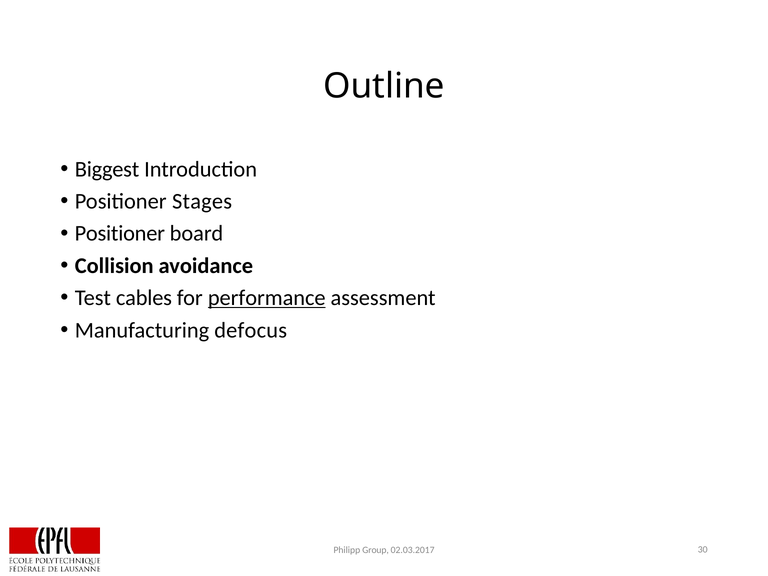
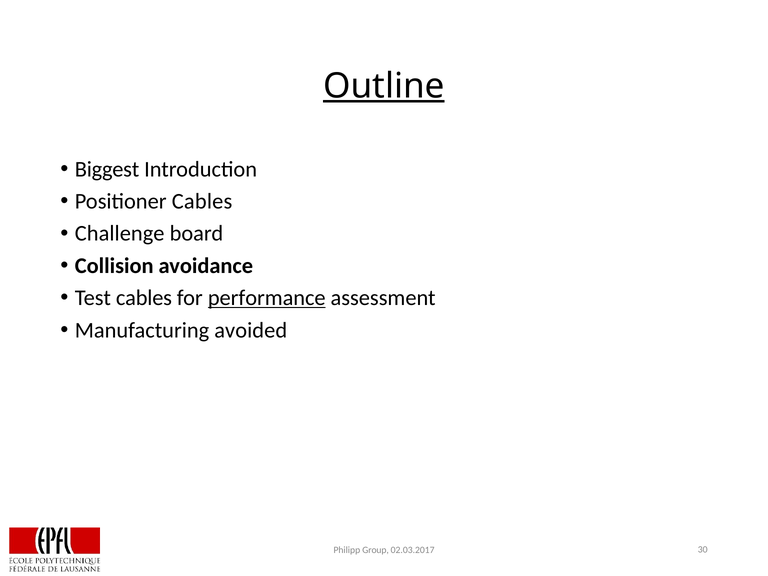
Outline underline: none -> present (384, 86)
Positioner Stages: Stages -> Cables (202, 201)
Positioner: Positioner -> Challenge (120, 234)
defocus: defocus -> avoided (251, 330)
